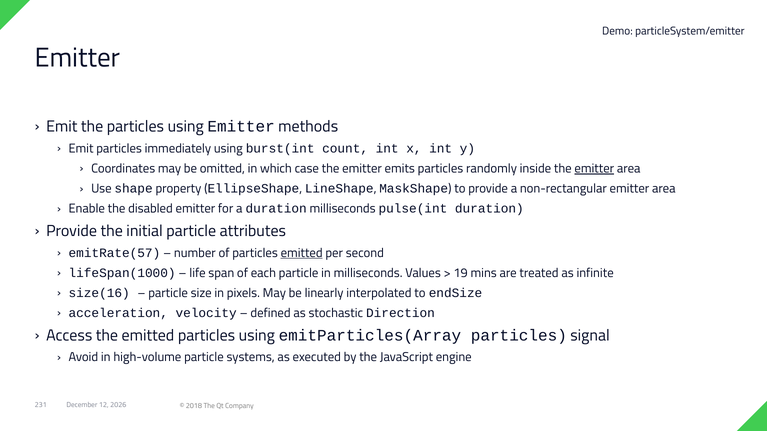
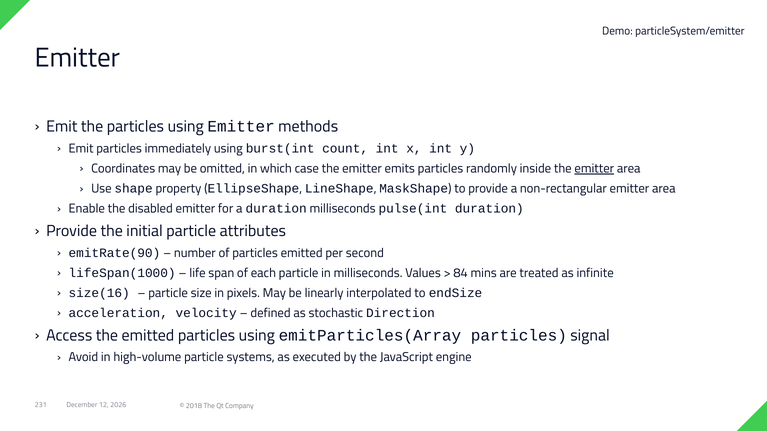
emitRate(57: emitRate(57 -> emitRate(90 (114, 253)
emitted underline: present -> none (302, 253)
19: 19 -> 84 (461, 273)
